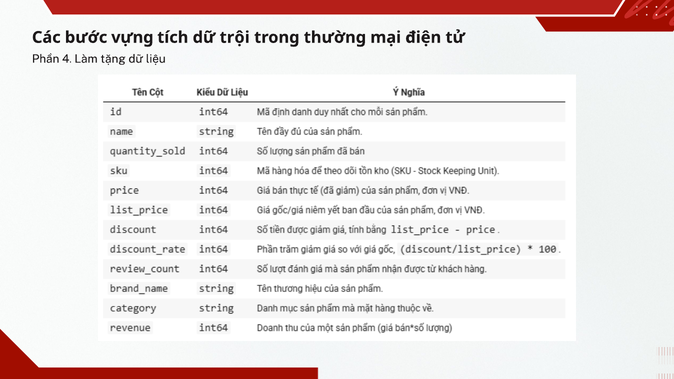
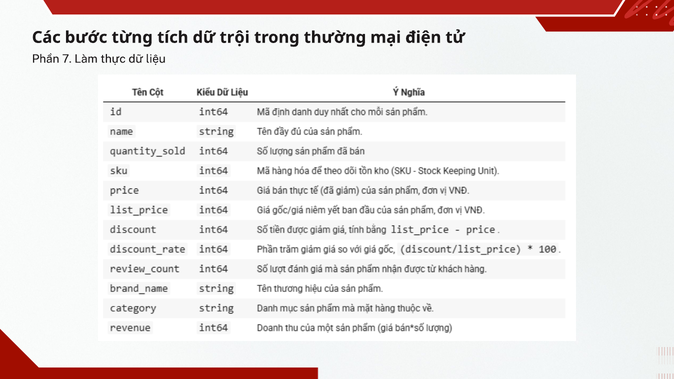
vựng: vựng -> từng (132, 37)
4: 4 -> 7 (67, 59)
tặng: tặng -> thực (113, 59)
